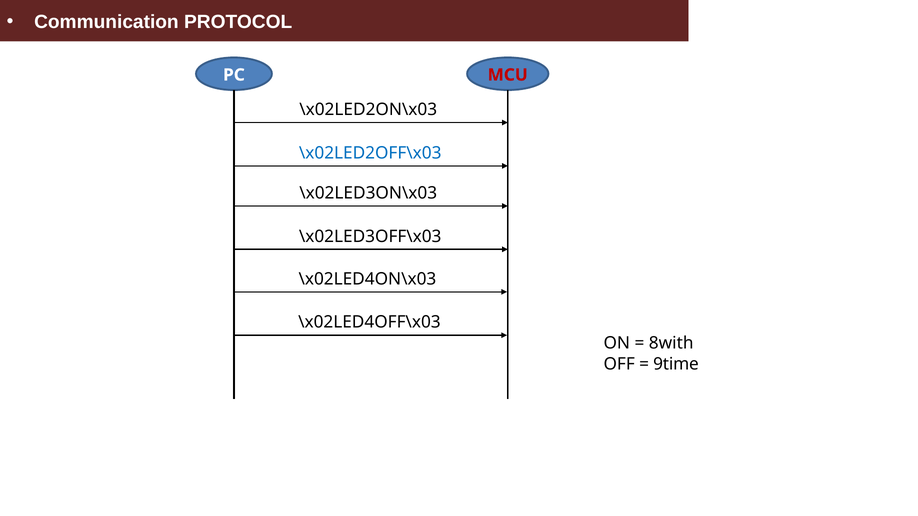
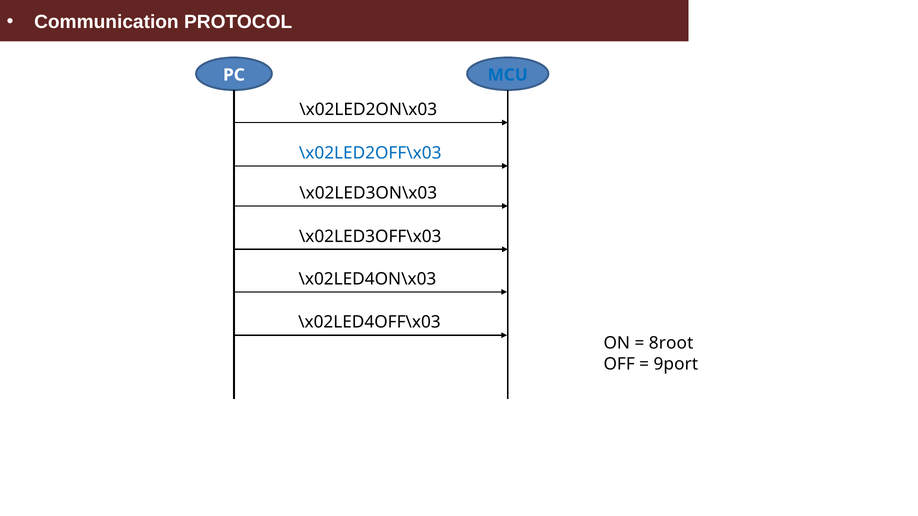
MCU colour: red -> blue (508, 75)
8with: 8with -> 8root (671, 344)
9time: 9time -> 9port (676, 364)
